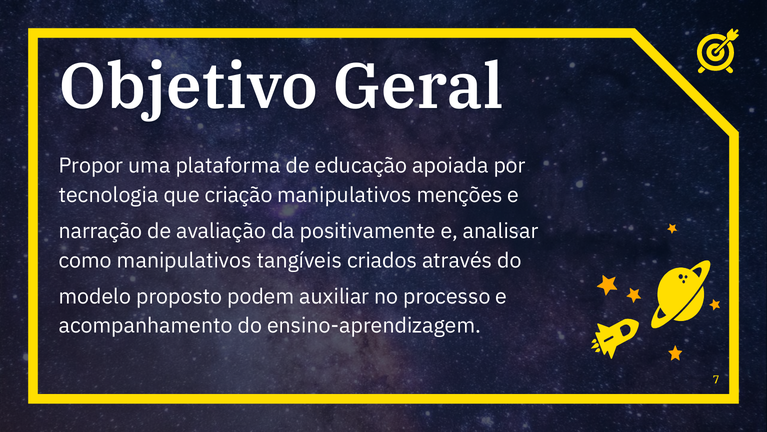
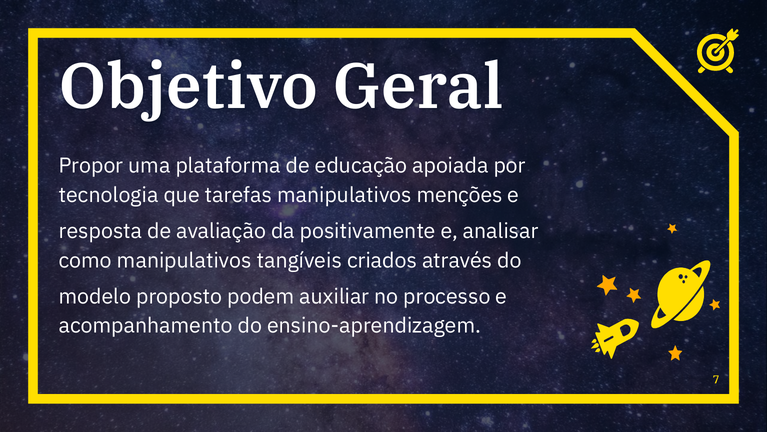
criação: criação -> tarefas (238, 195)
narração: narração -> resposta (101, 231)
